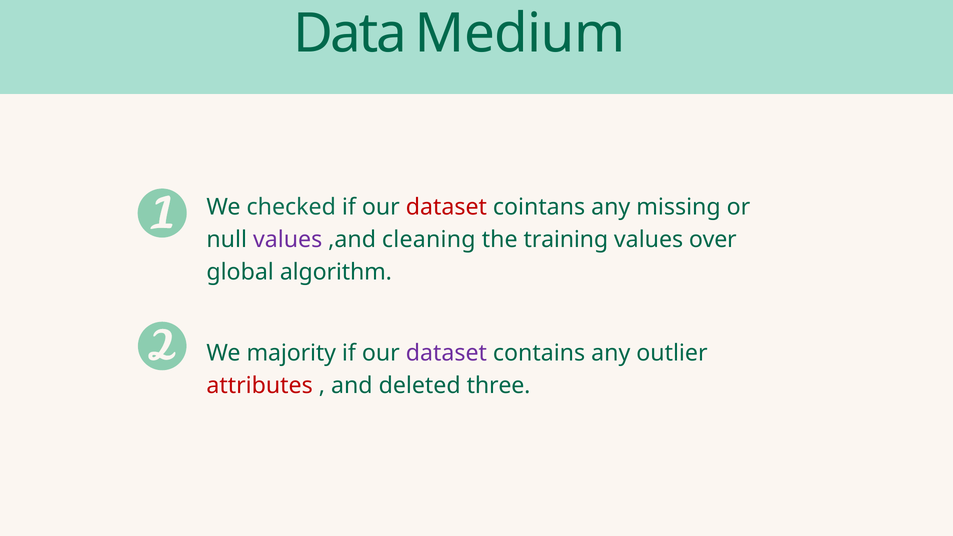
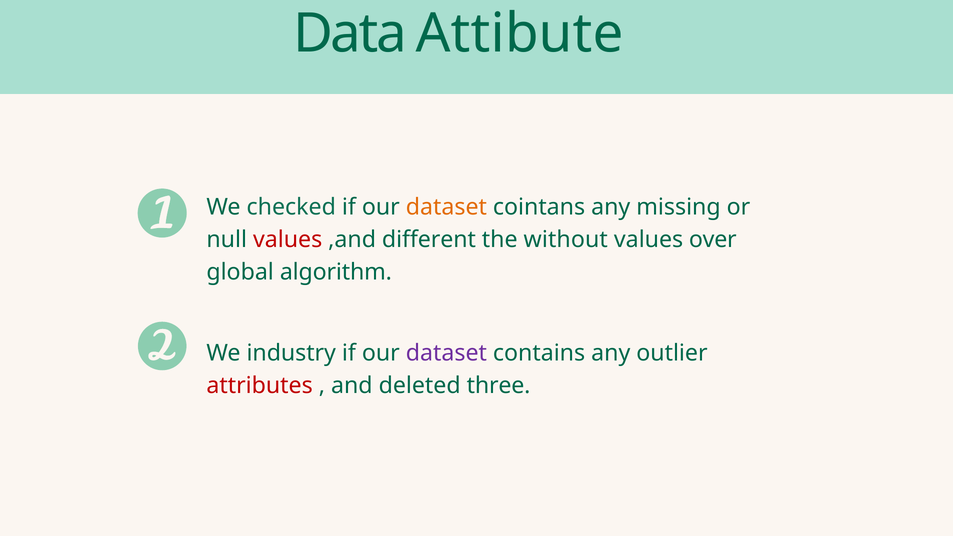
Medium: Medium -> Attibute (520, 34)
dataset colour: red -> orange (446, 207)
values colour: purple -> red (288, 240)
cleaning: cleaning -> different (429, 240)
training: training -> without (566, 240)
majority: majority -> industry (291, 353)
